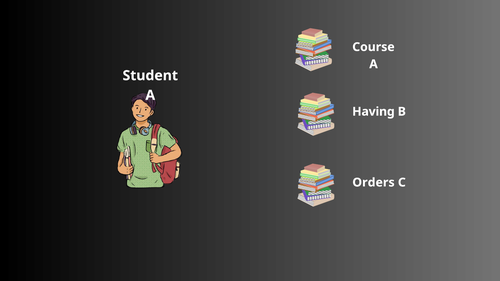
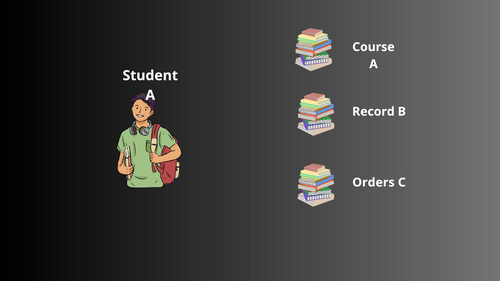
Having: Having -> Record (373, 112)
